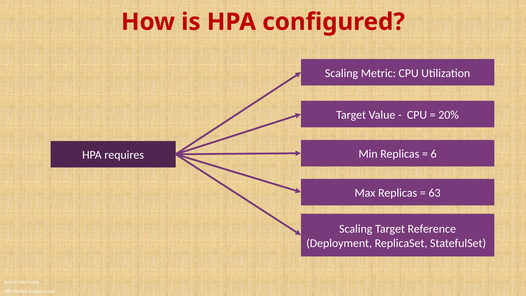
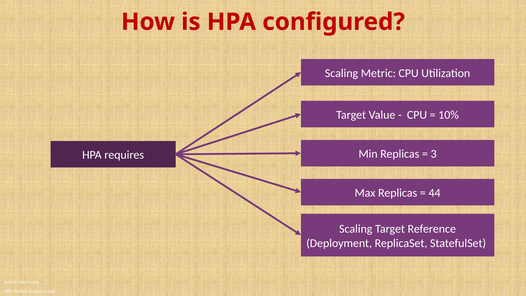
20%: 20% -> 10% (449, 115)
6: 6 -> 3 (434, 154)
63: 63 -> 44 (435, 193)
